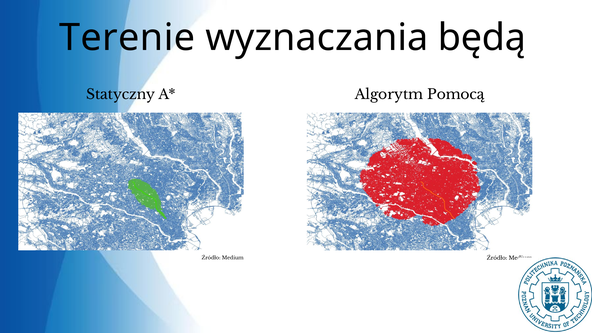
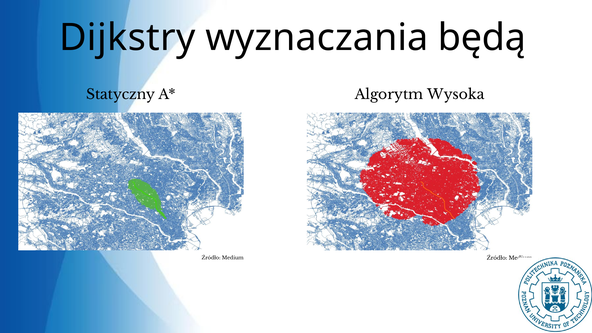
Terenie: Terenie -> Dijkstry (127, 38)
Pomocą: Pomocą -> Wysoka (456, 95)
